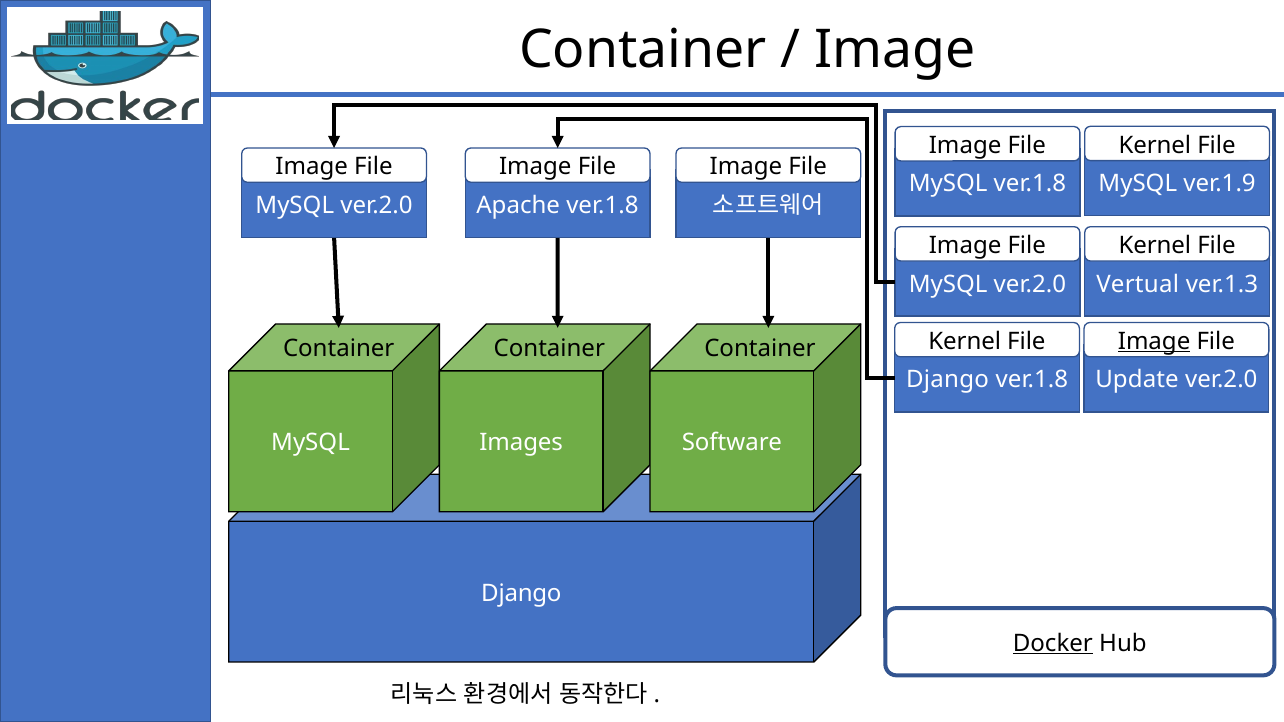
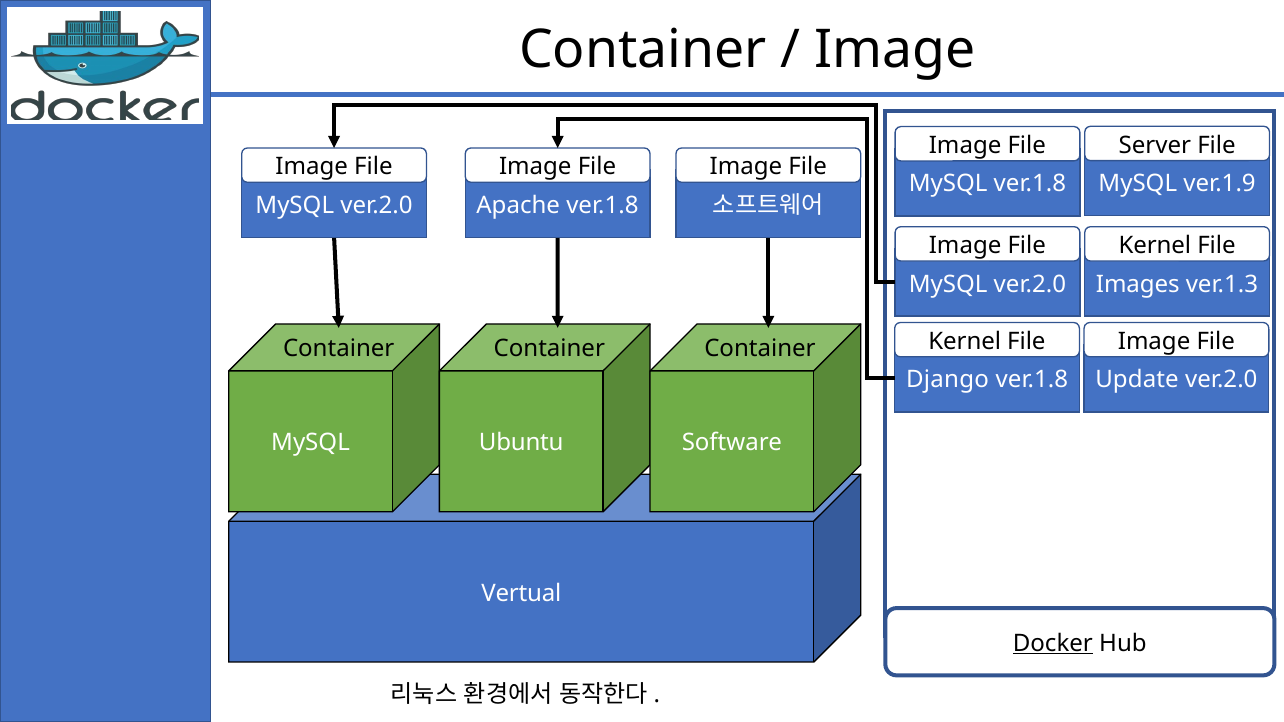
Kernel: Kernel -> Server (1155, 145)
Vertual: Vertual -> Images (1138, 284)
Image underline: present -> none (1154, 341)
Images: Images -> Ubuntu (521, 443)
Django: Django -> Vertual (521, 594)
